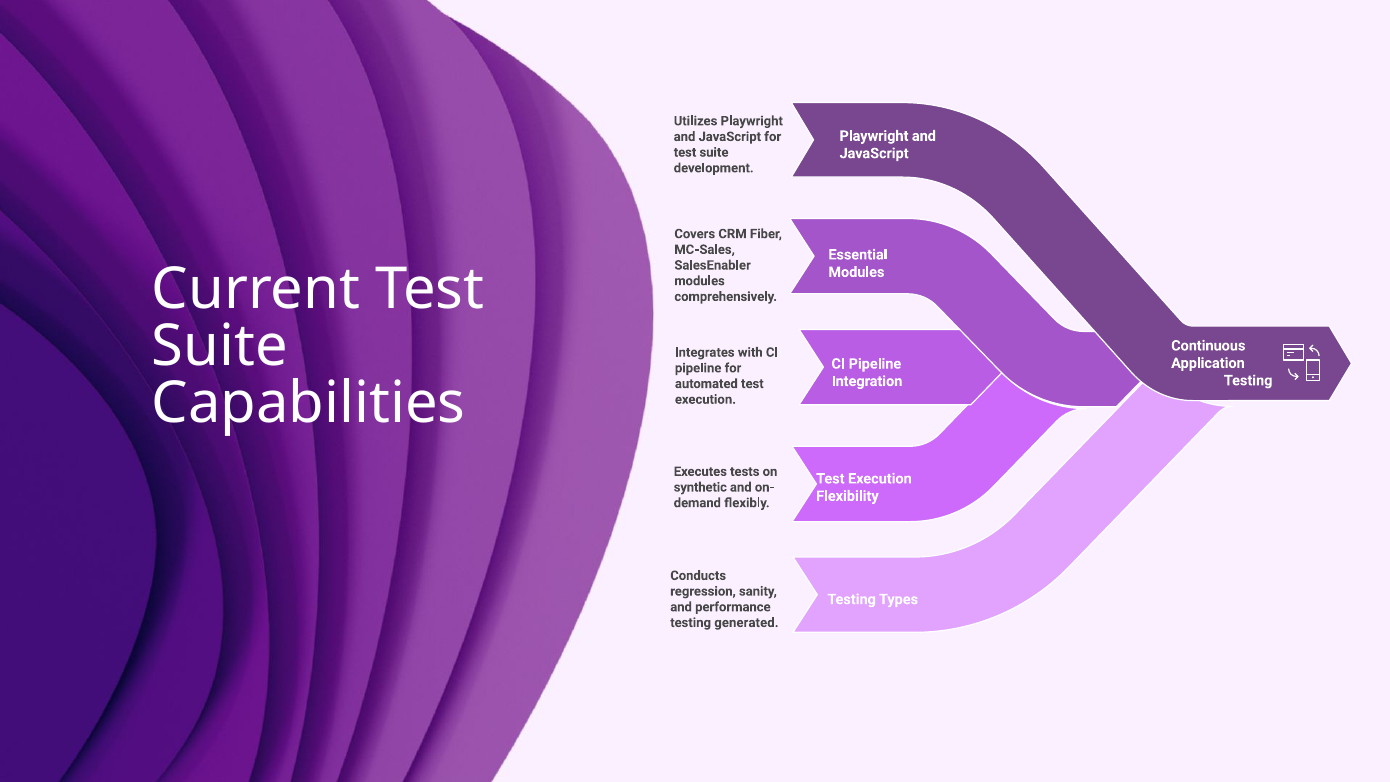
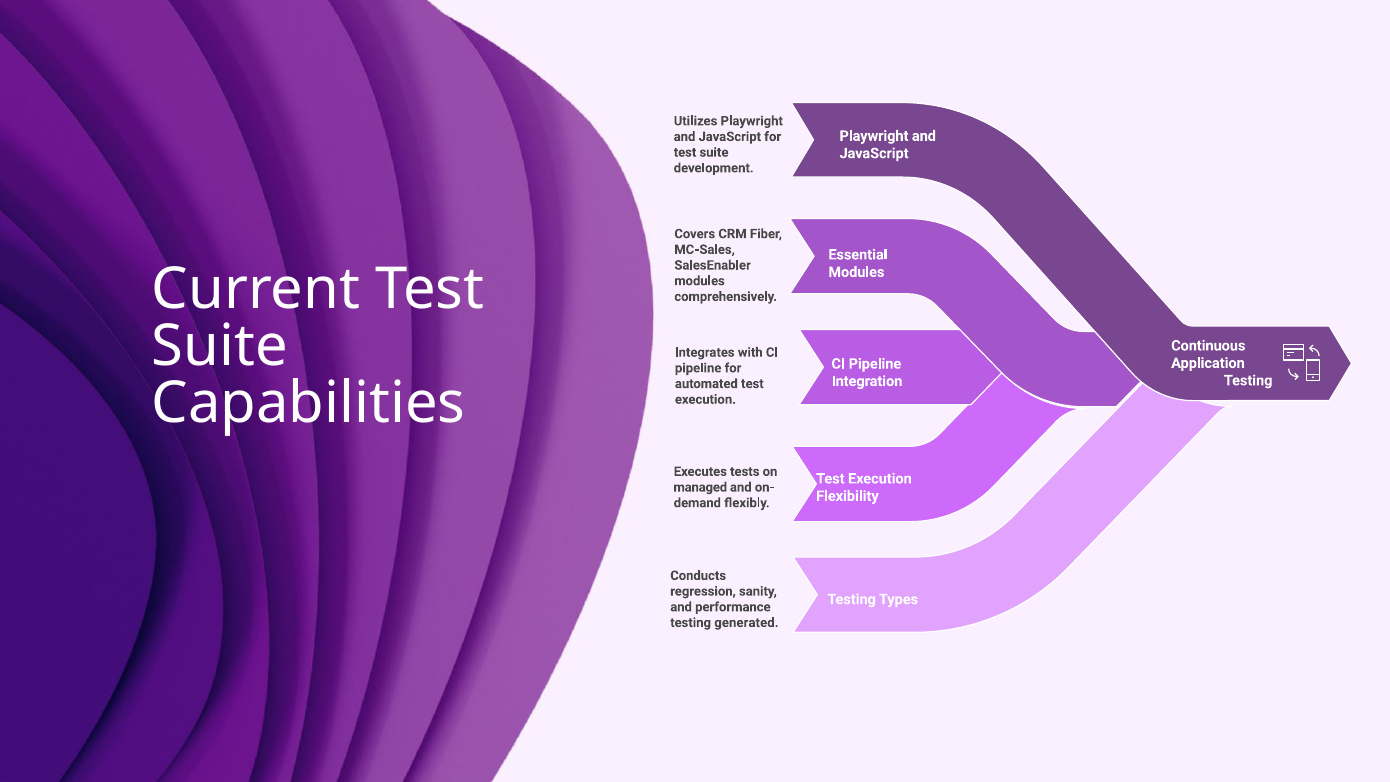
synthetic: synthetic -> managed (700, 487)
